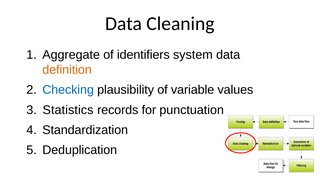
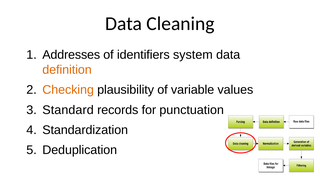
Aggregate: Aggregate -> Addresses (71, 55)
Checking colour: blue -> orange (68, 90)
Statistics: Statistics -> Standard (68, 110)
